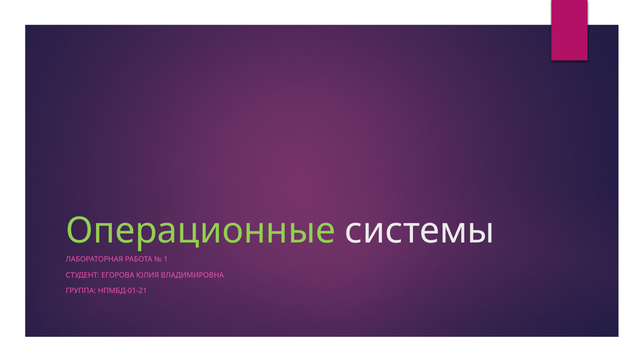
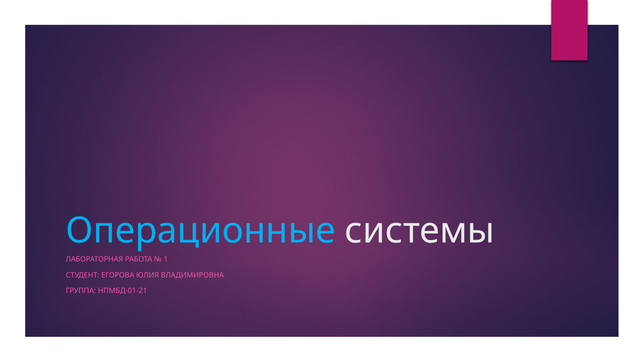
Операционные colour: light green -> light blue (201, 231)
